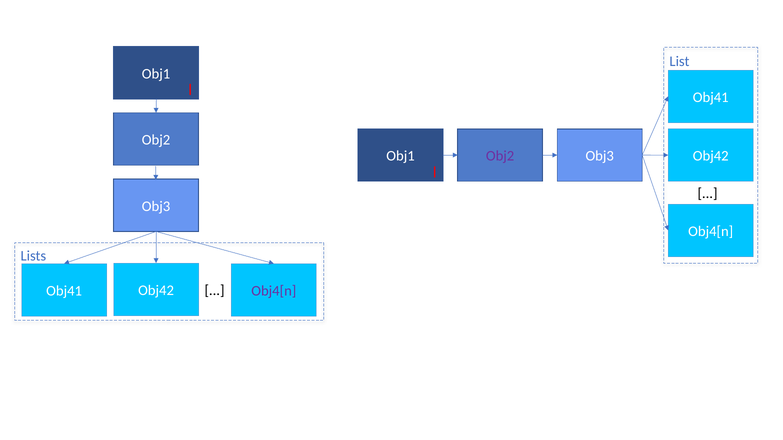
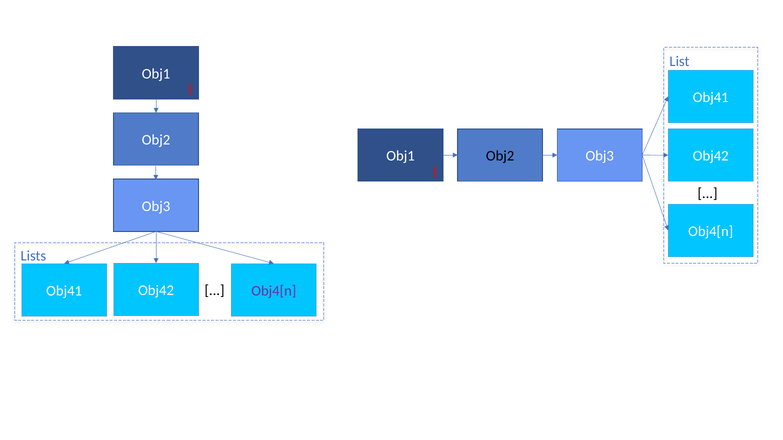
Obj2 colour: purple -> black (500, 156)
